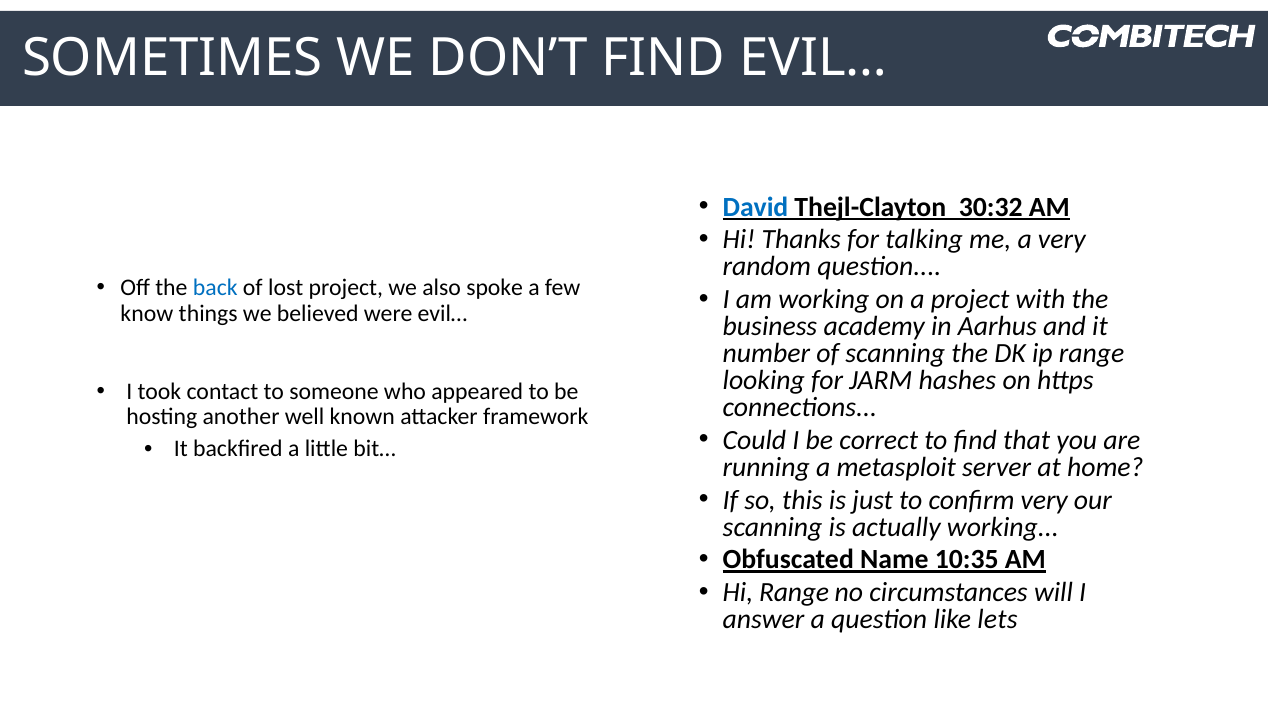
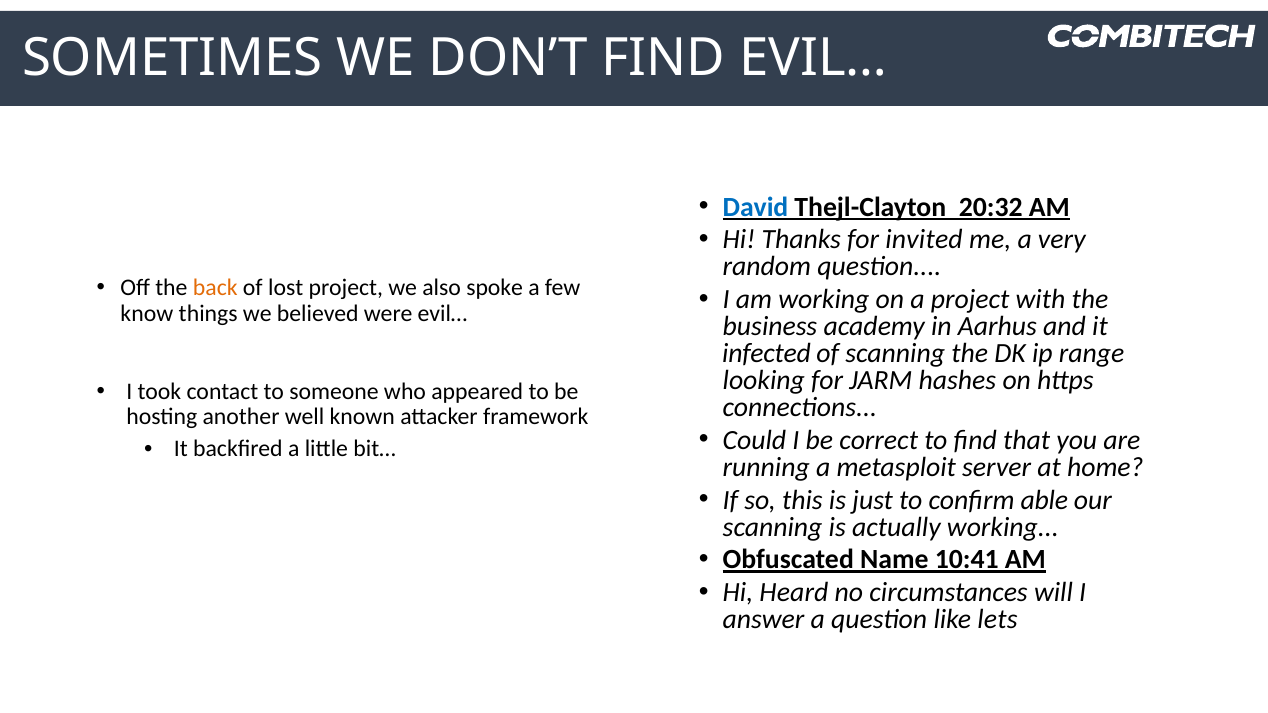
30:32: 30:32 -> 20:32 (991, 207)
talking: talking -> invited (924, 240)
back colour: blue -> orange (215, 288)
number: number -> infected (767, 354)
confirm very: very -> able (1044, 500)
10:35: 10:35 -> 10:41 (967, 560)
Hi Range: Range -> Heard (794, 593)
